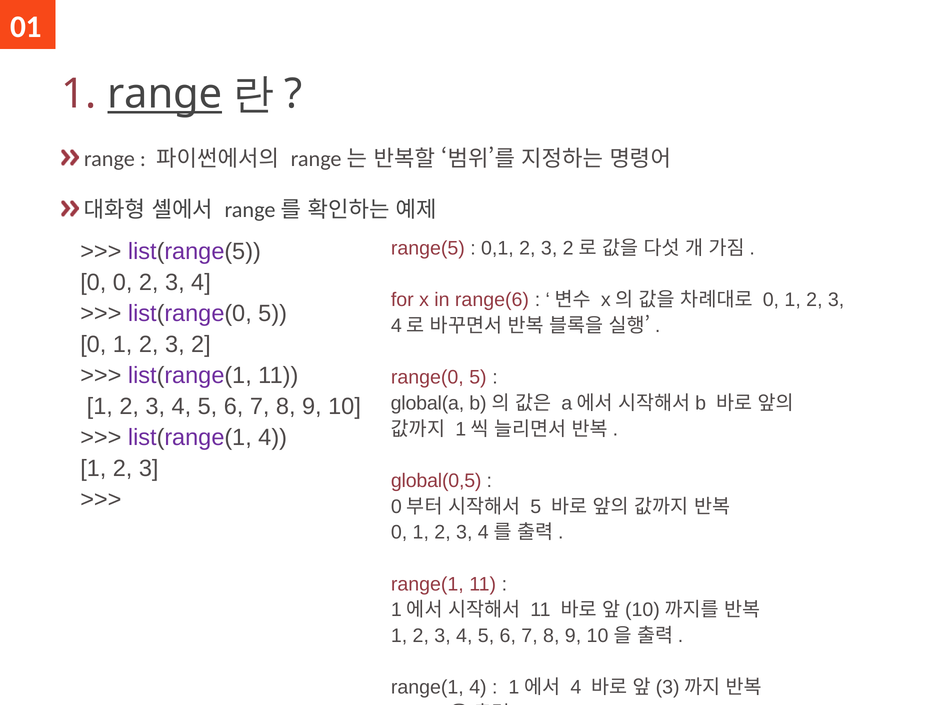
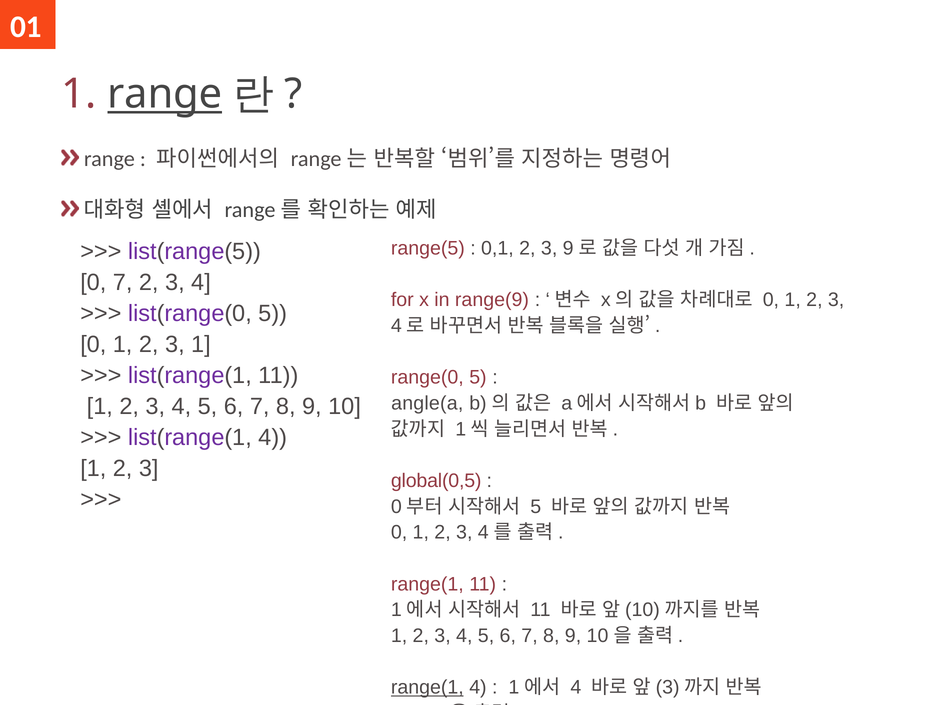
0,1 2 3 2: 2 -> 9 (568, 249)
0 0: 0 -> 7 (123, 283)
range(6: range(6 -> range(9 (492, 300)
1 2 3 2: 2 -> 1 (201, 345)
global(a: global(a -> angle(a (427, 404)
range(1 underline: none -> present (427, 688)
